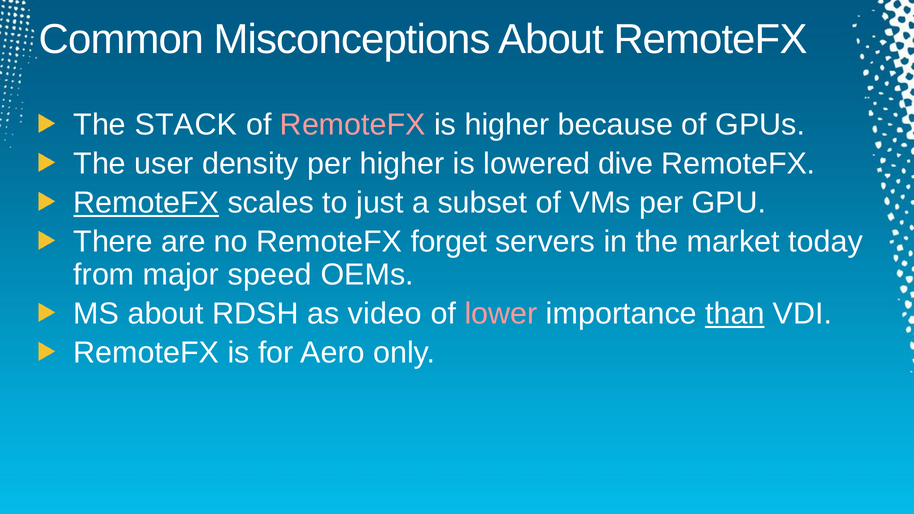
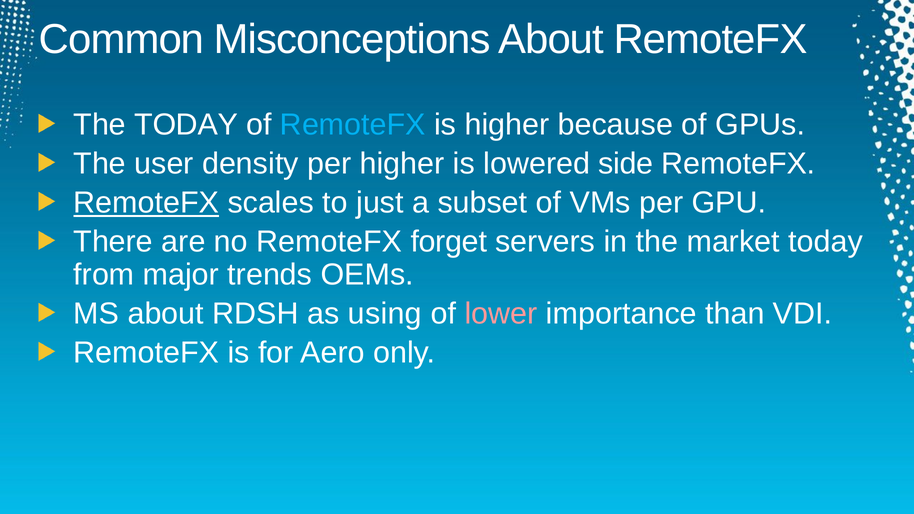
The STACK: STACK -> TODAY (186, 125)
RemoteFX colour: pink -> light blue (353, 125)
dive: dive -> side (626, 164)
speed: speed -> trends (270, 275)
video: video -> using (385, 314)
than underline: present -> none (735, 314)
